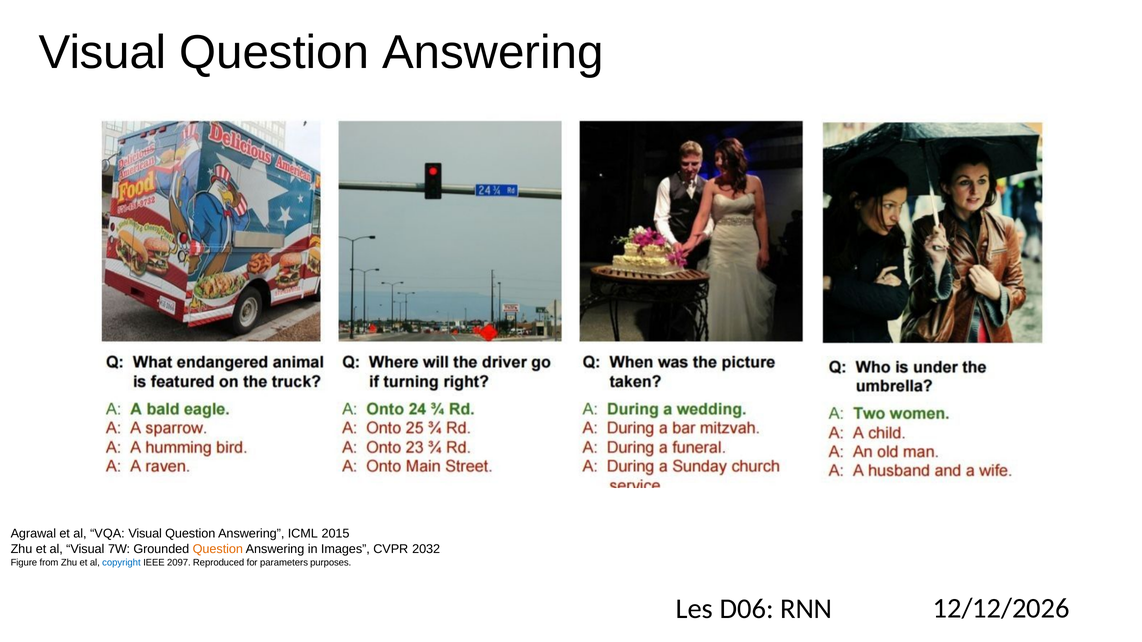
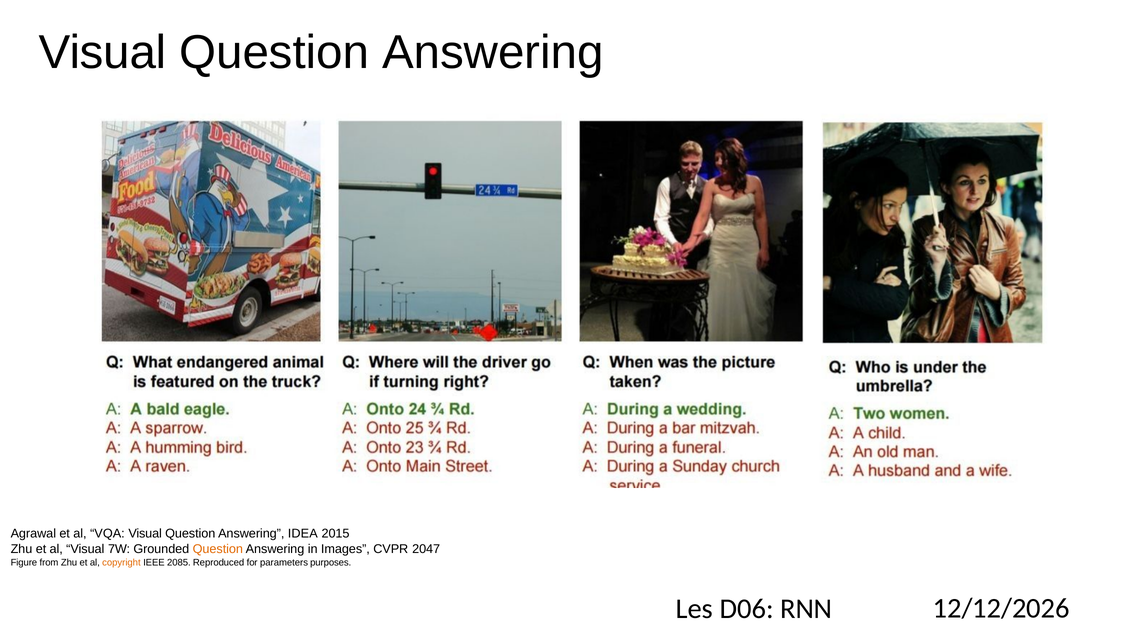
ICML: ICML -> IDEA (303, 534)
2032: 2032 -> 2047 (426, 549)
copyright colour: blue -> orange (121, 563)
2097: 2097 -> 2085 (179, 563)
